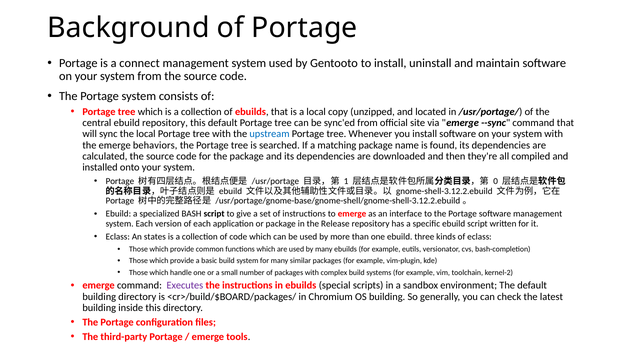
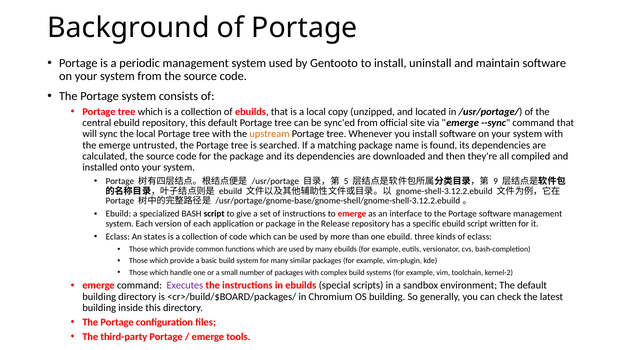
connect: connect -> periodic (140, 63)
upstream colour: blue -> orange (270, 134)
behaviors: behaviors -> untrusted (155, 145)
1: 1 -> 5 (346, 181)
0: 0 -> 9 (496, 181)
